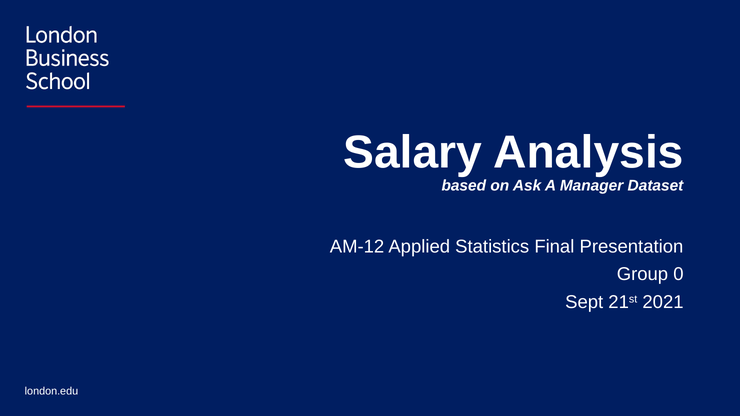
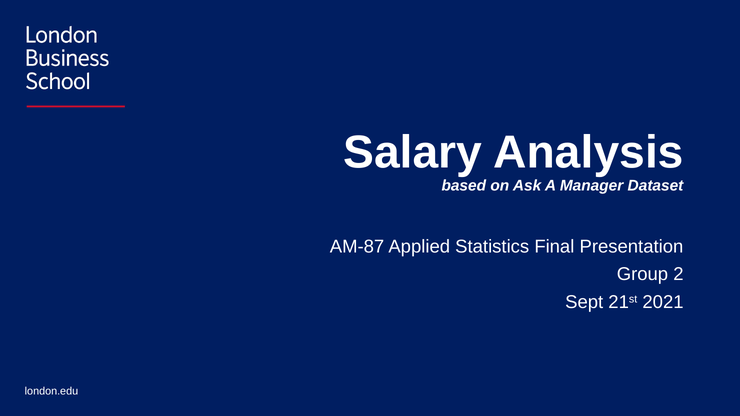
AM-12: AM-12 -> AM-87 (357, 247)
0: 0 -> 2 (678, 274)
